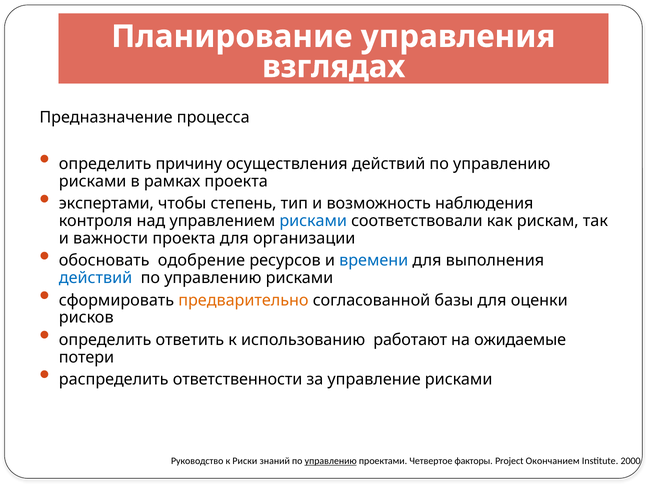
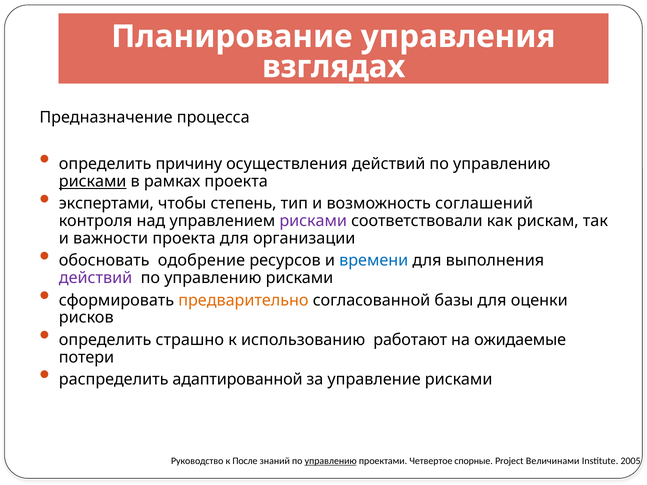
рисками underline: none -> present (93, 181)
наблюдения: наблюдения -> соглашений (484, 204)
рисками colour: blue -> purple (313, 221)
действий colour: blue -> purple (96, 278)
ответить: ответить -> страшно (190, 340)
ответственности: ответственности -> адаптированной (238, 380)
Риски: Риски -> После (245, 461)
факторы: факторы -> спорные (474, 461)
Окончанием: Окончанием -> Величинами (553, 461)
2000: 2000 -> 2005 (631, 461)
